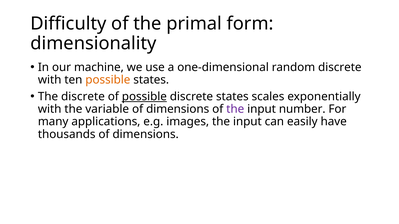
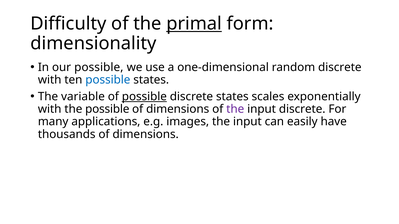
primal underline: none -> present (194, 24)
our machine: machine -> possible (99, 67)
possible colour: orange -> blue (108, 80)
The discrete: discrete -> variable (83, 97)
the variable: variable -> possible (107, 109)
input number: number -> discrete (302, 109)
